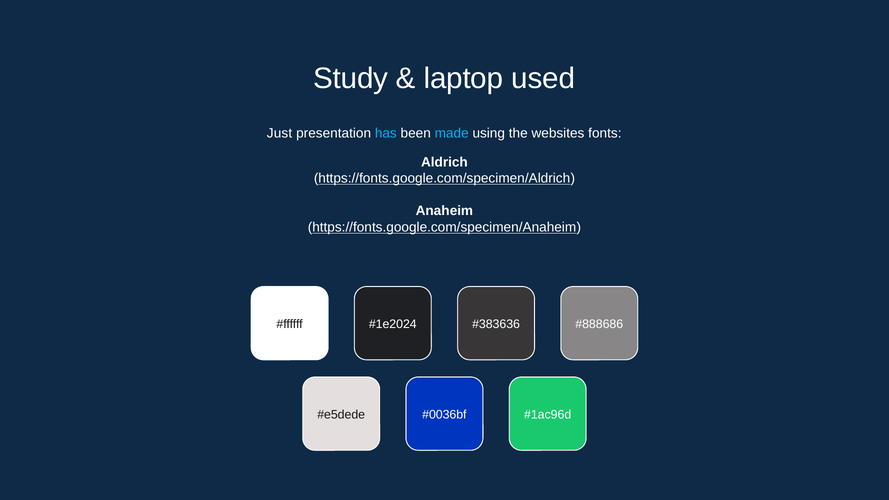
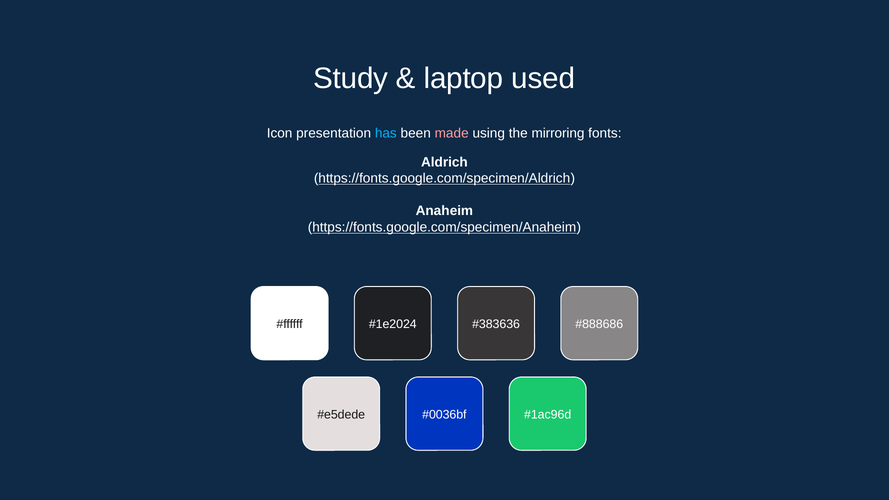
Just: Just -> Icon (280, 133)
made colour: light blue -> pink (452, 133)
websites: websites -> mirroring (558, 133)
